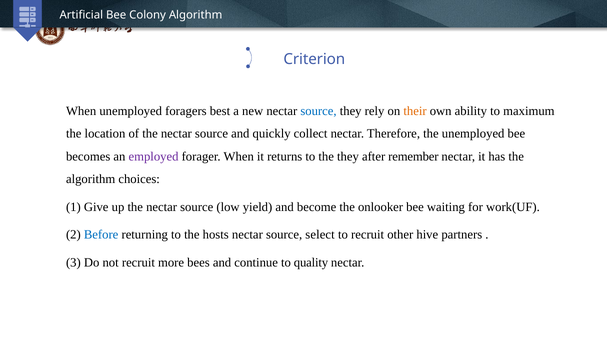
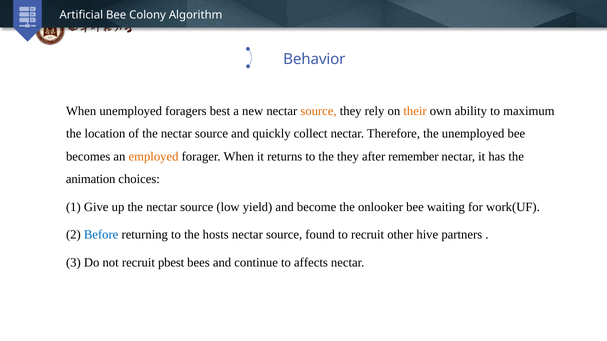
Criterion: Criterion -> Behavior (314, 59)
source colour: blue -> orange (318, 111)
employed colour: purple -> orange (154, 157)
algorithm: algorithm -> animation (91, 179)
select: select -> found (320, 235)
more: more -> pbest (171, 263)
quality: quality -> affects (311, 263)
